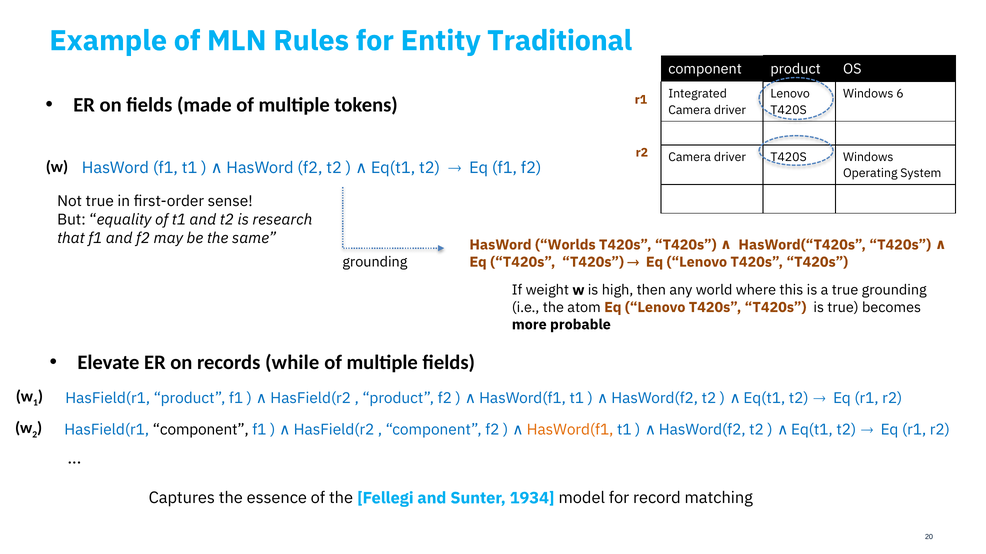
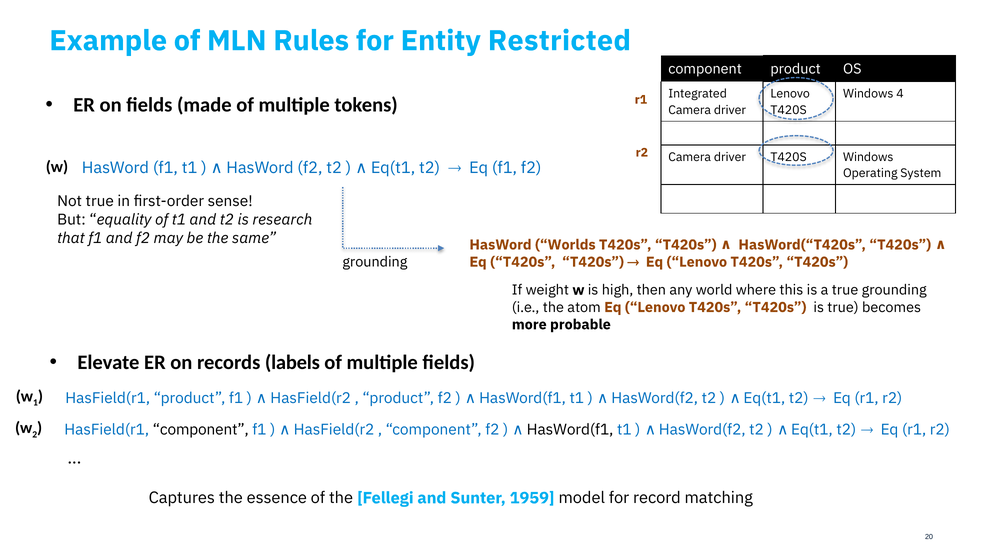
Traditional: Traditional -> Restricted (559, 41)
6: 6 -> 4 (900, 94)
while: while -> labels (292, 363)
HasWord(f1 colour: orange -> black (570, 430)
1934: 1934 -> 1959 (532, 499)
